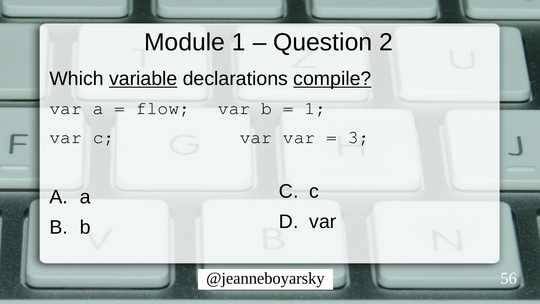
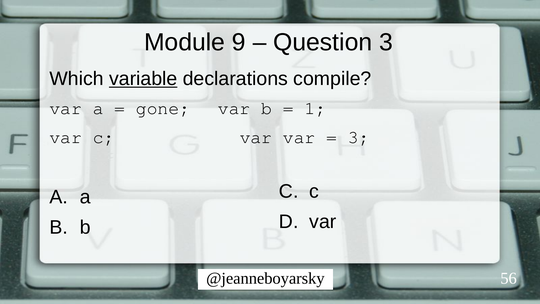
Module 1: 1 -> 9 (239, 42)
Question 2: 2 -> 3 (386, 42)
compile underline: present -> none (332, 79)
flow: flow -> gone (163, 108)
